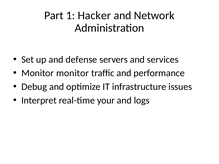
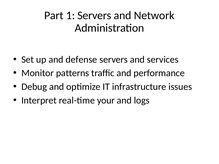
1 Hacker: Hacker -> Servers (94, 16)
Monitor monitor: monitor -> patterns (73, 73)
